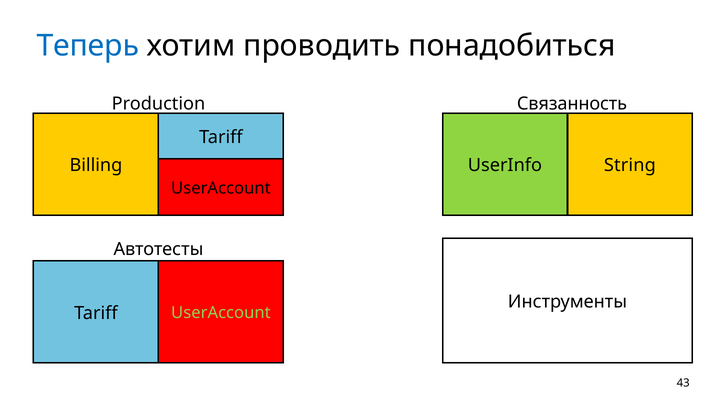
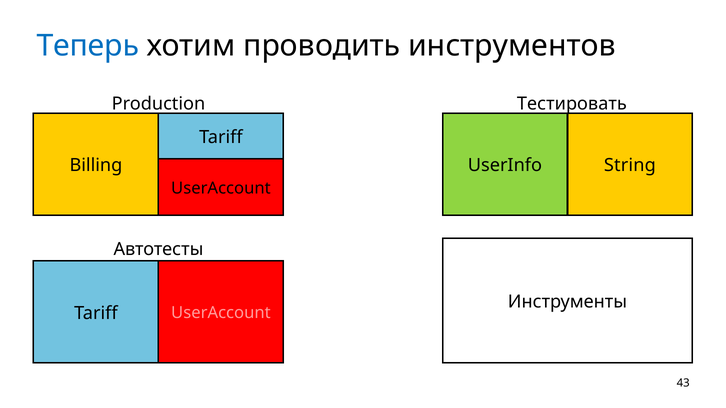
понадобиться: понадобиться -> инструментов (512, 46)
Связанность: Связанность -> Тестировать (572, 104)
UserAccount colour: light green -> pink (221, 313)
